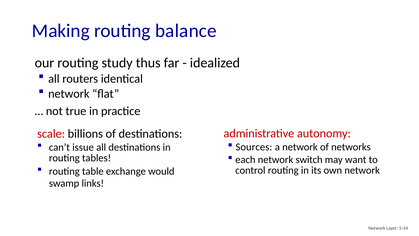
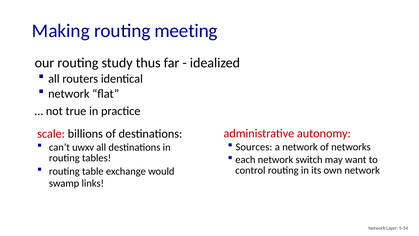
balance: balance -> meeting (186, 31)
issue: issue -> uwxv (83, 147)
